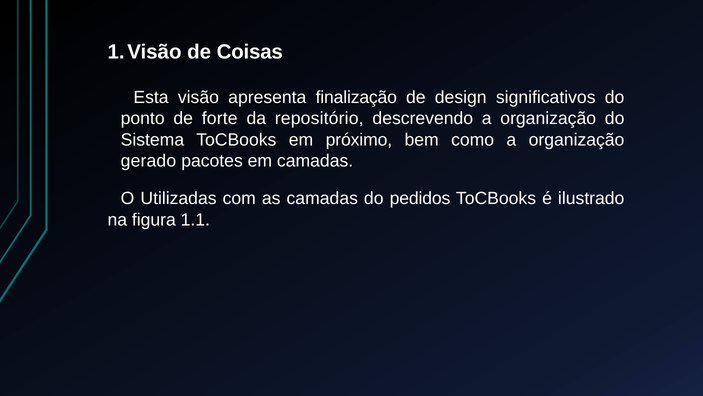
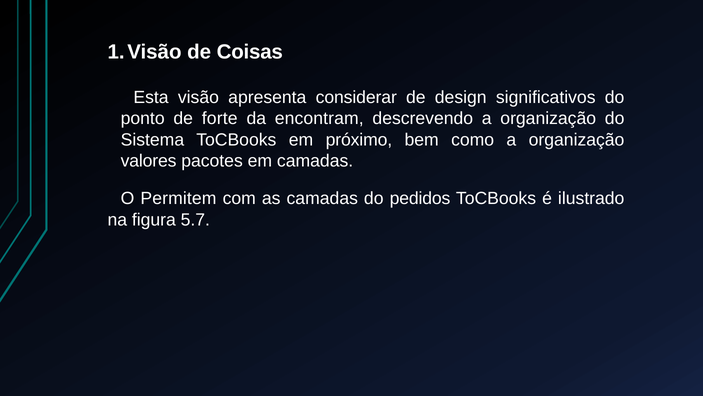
finalização: finalização -> considerar (356, 97)
repositório: repositório -> encontram (319, 118)
gerado: gerado -> valores (149, 161)
Utilizadas: Utilizadas -> Permitem (178, 198)
1.1: 1.1 -> 5.7 (195, 220)
